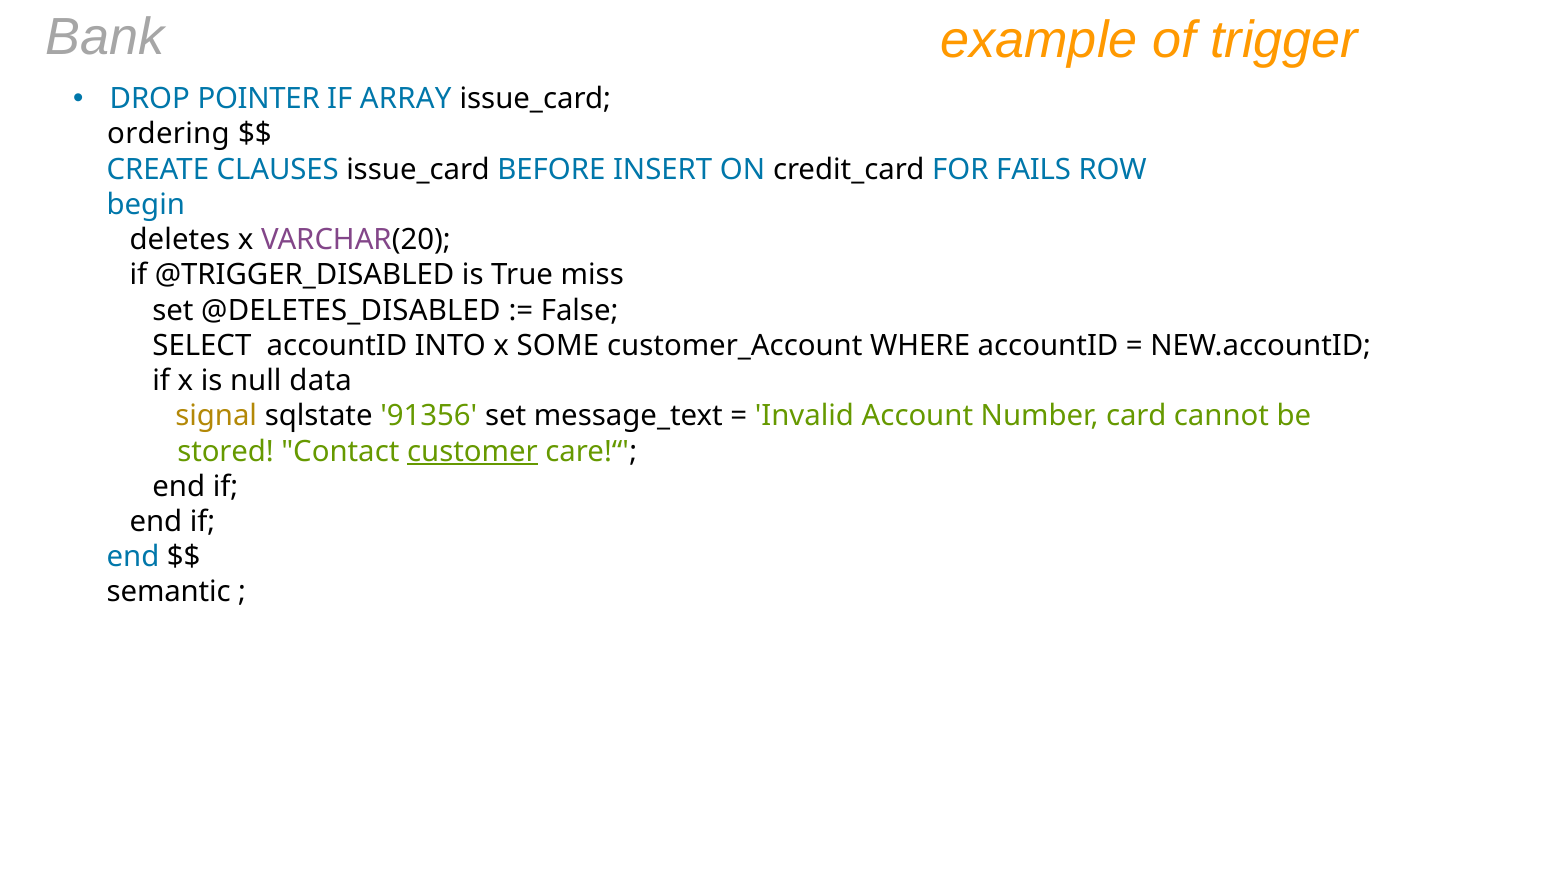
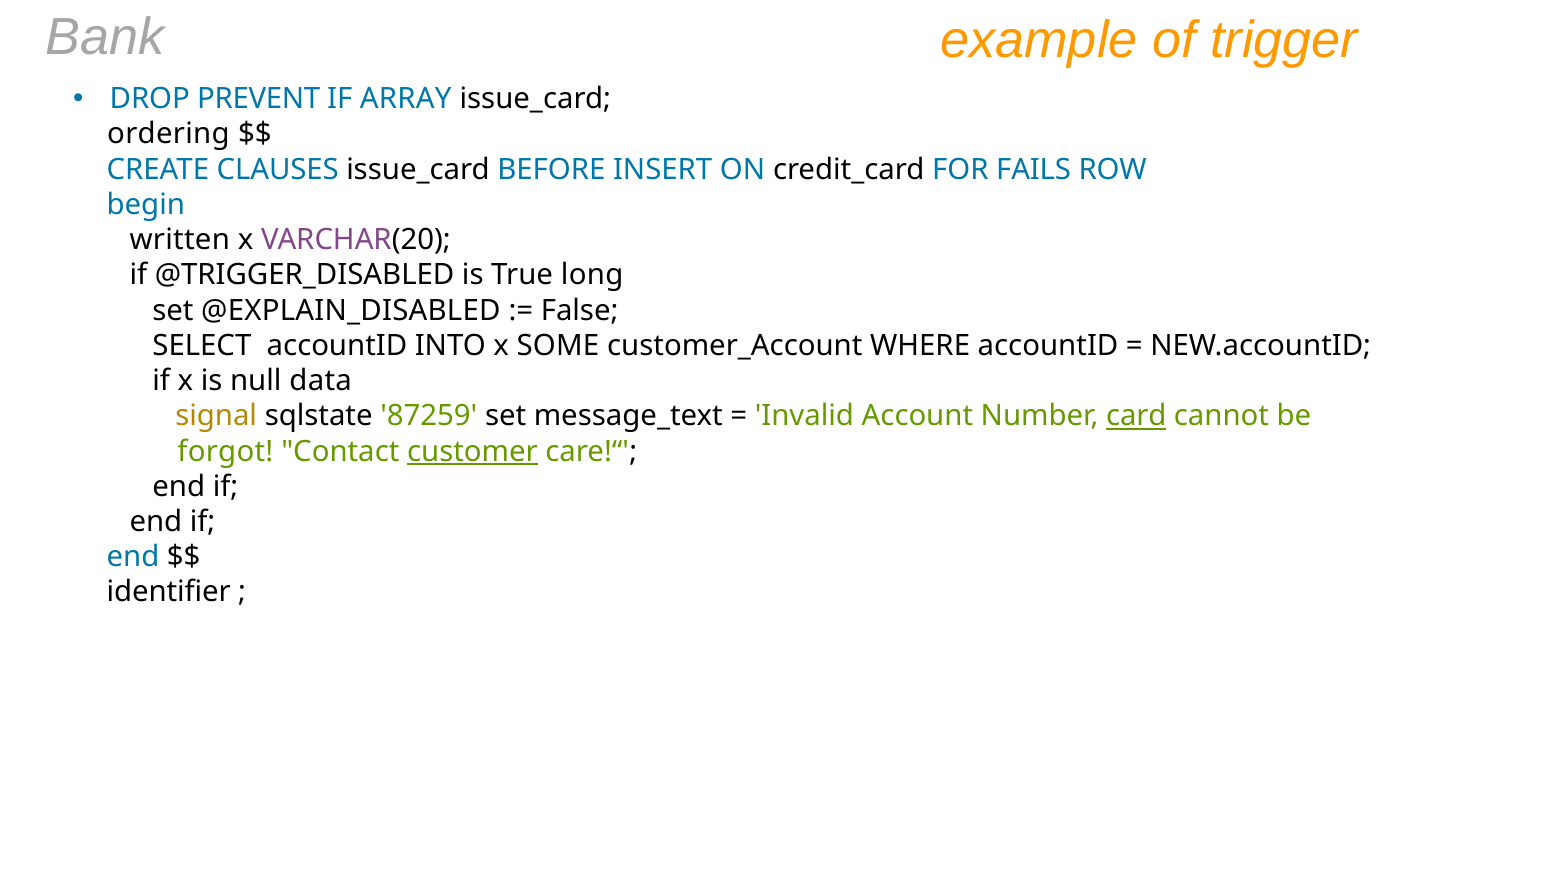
POINTER: POINTER -> PREVENT (259, 99)
deletes: deletes -> written (180, 240)
miss: miss -> long (592, 275)
@DELETES_DISABLED: @DELETES_DISABLED -> @EXPLAIN_DISABLED (351, 310)
91356: 91356 -> 87259 (429, 416)
card underline: none -> present (1136, 416)
stored: stored -> forgot (225, 451)
semantic: semantic -> identifier (169, 592)
